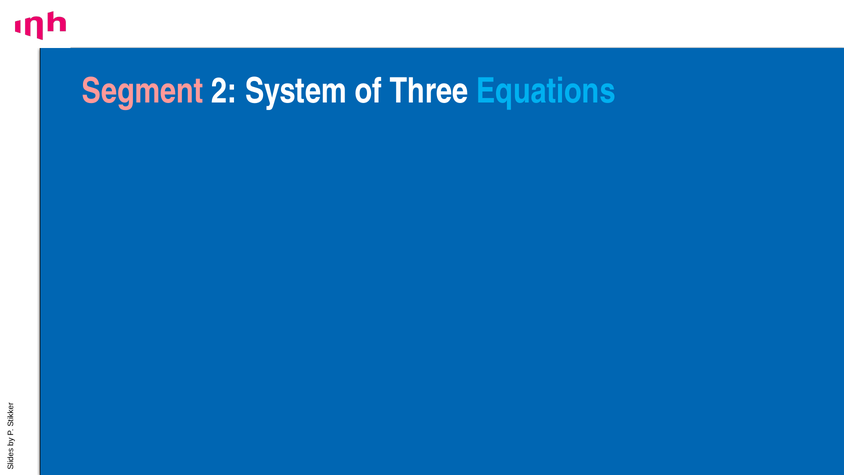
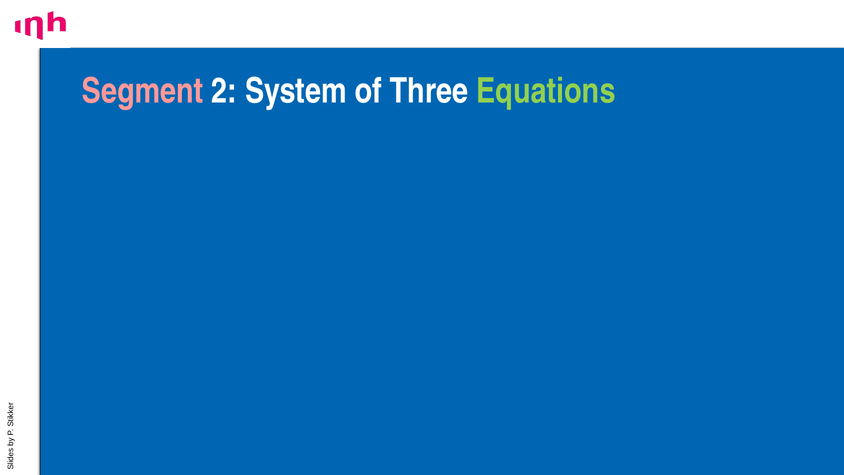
Equations colour: light blue -> light green (546, 91)
